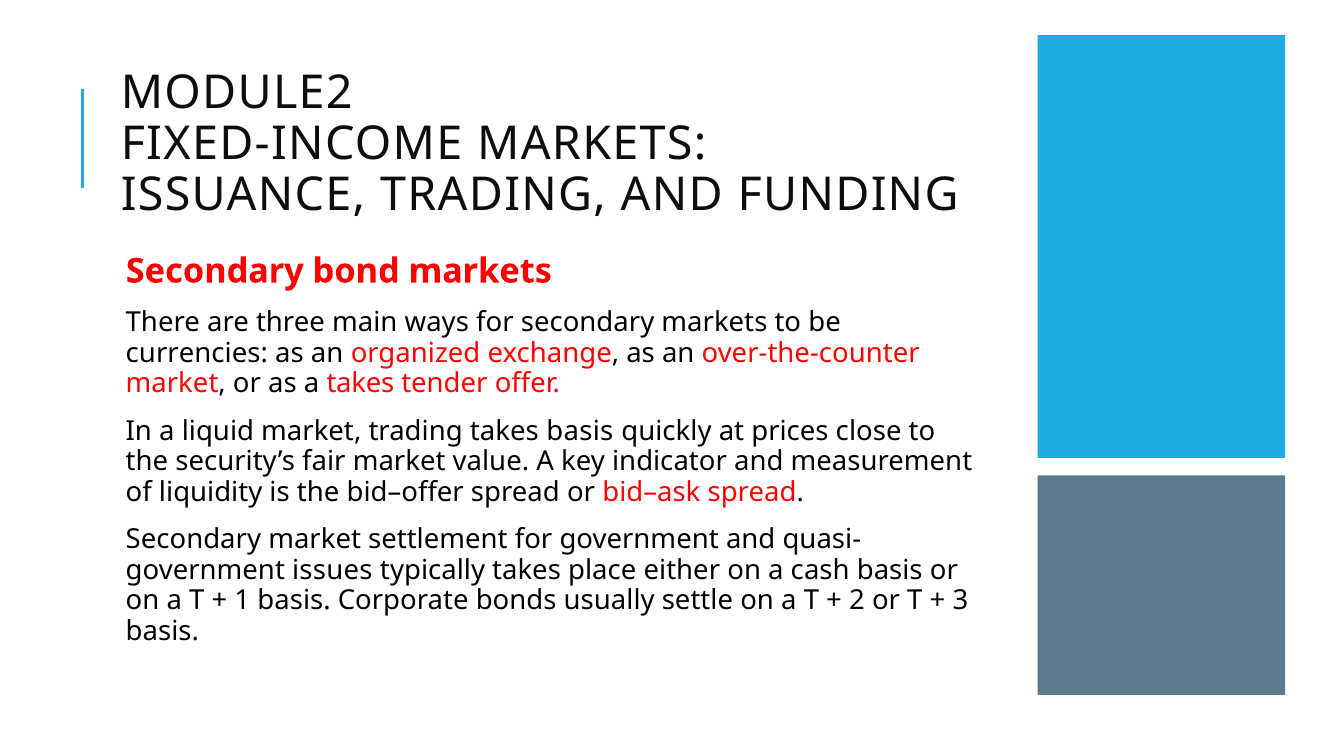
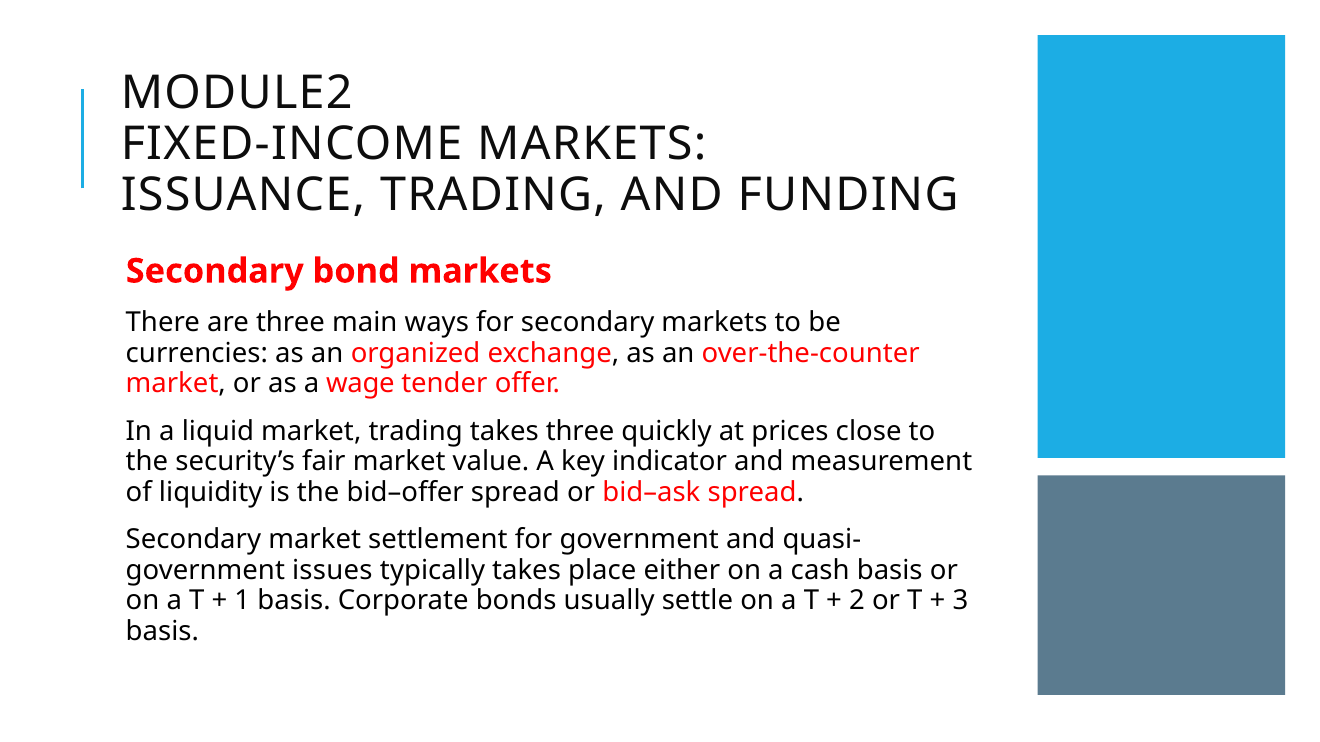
a takes: takes -> wage (360, 384)
takes basis: basis -> three (580, 432)
